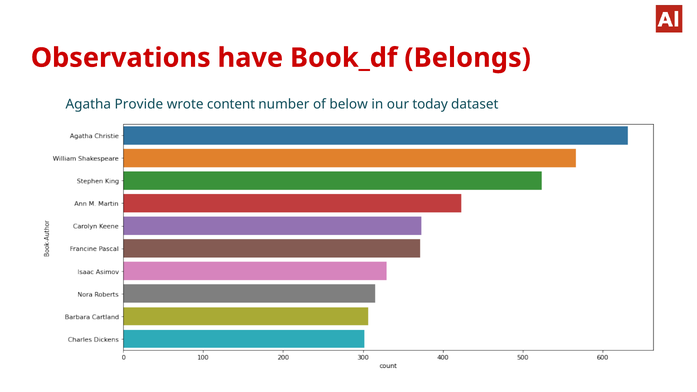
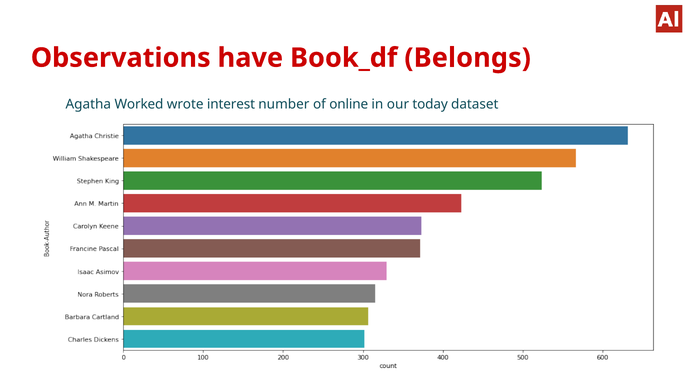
Provide: Provide -> Worked (139, 104)
content: content -> interest (231, 104)
below: below -> online (349, 104)
